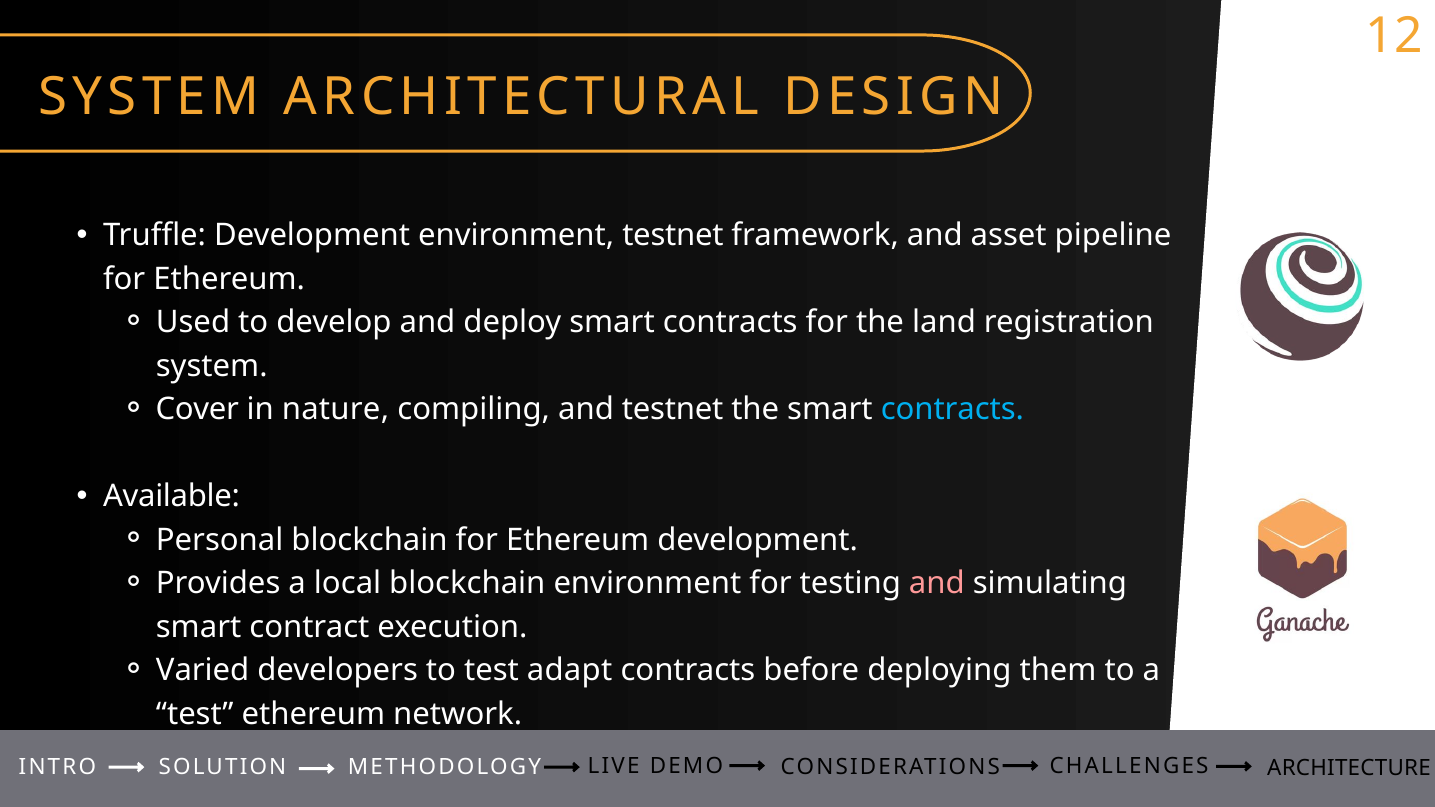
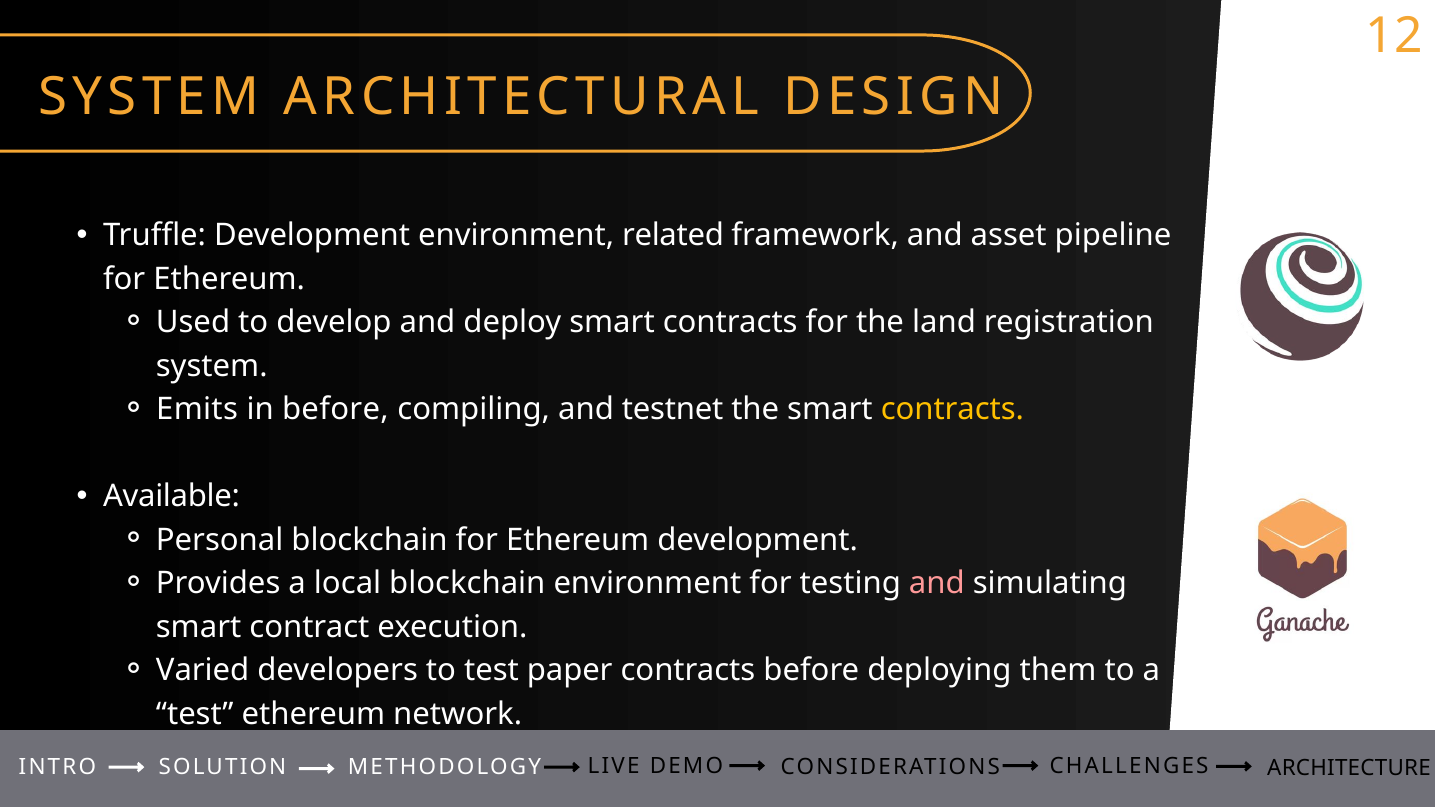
environment testnet: testnet -> related (673, 236)
Cover: Cover -> Emits (197, 410)
in nature: nature -> before (335, 410)
contracts colour: light blue -> yellow (952, 410)
adapt: adapt -> paper (570, 671)
